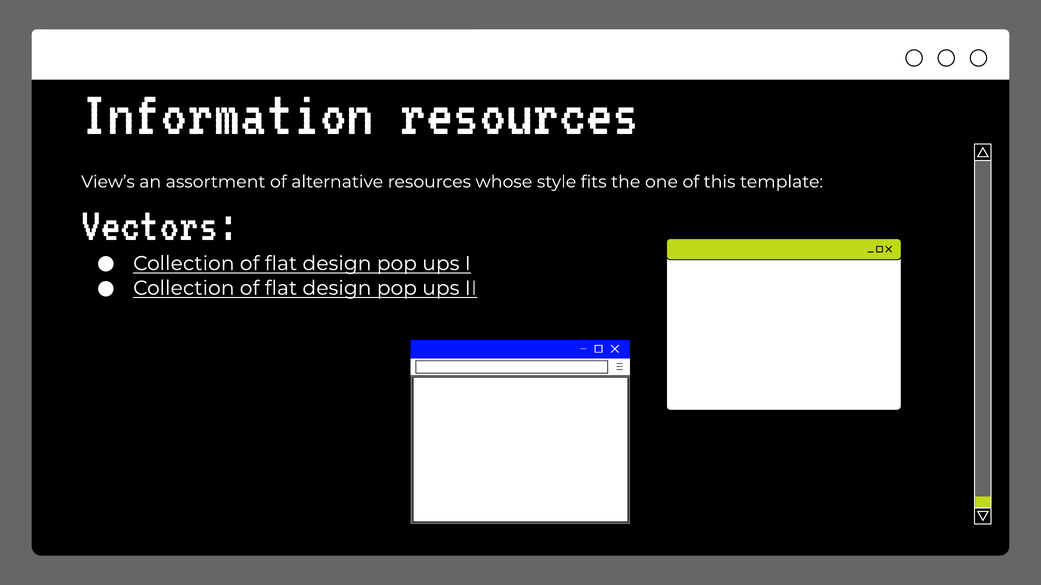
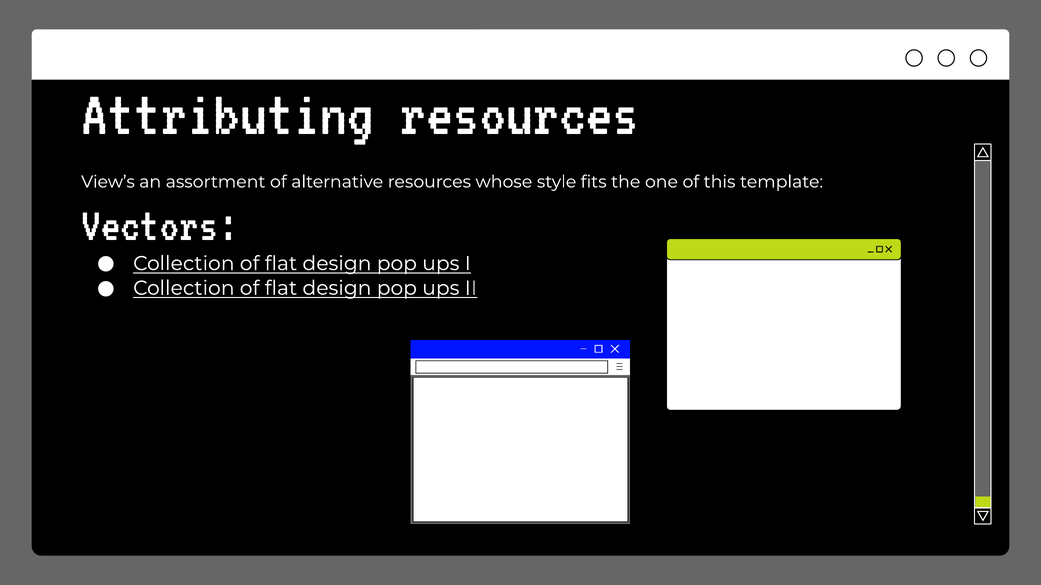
Information: Information -> Attributing (227, 113)
